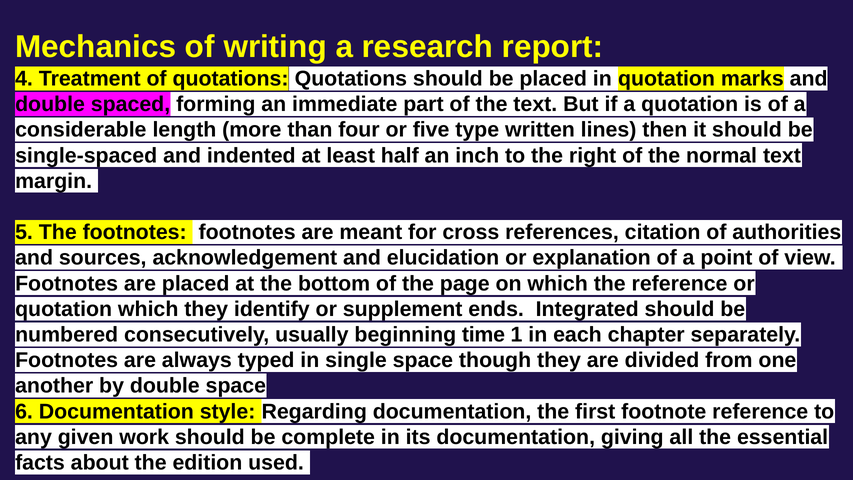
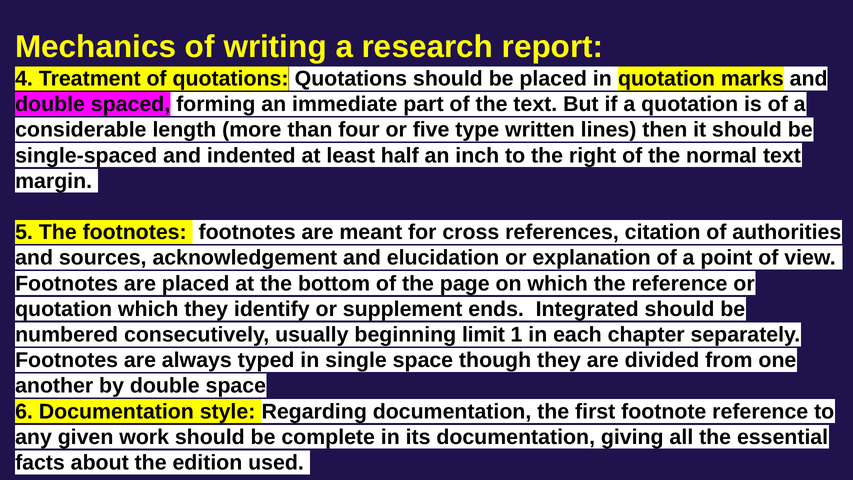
time: time -> limit (484, 335)
